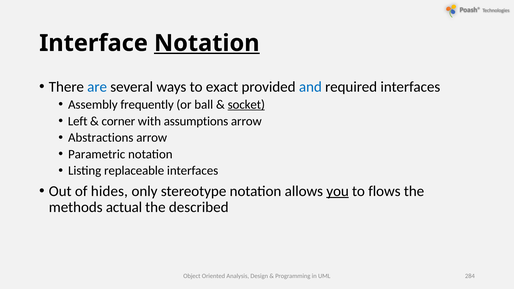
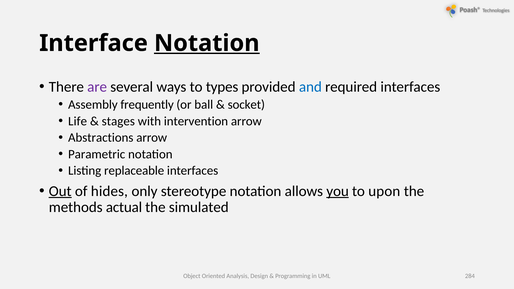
are colour: blue -> purple (97, 87)
exact: exact -> types (222, 87)
socket underline: present -> none (246, 105)
Left: Left -> Life (78, 121)
corner: corner -> stages (118, 121)
assumptions: assumptions -> intervention (196, 121)
Out underline: none -> present (60, 191)
flows: flows -> upon (384, 191)
described: described -> simulated (199, 207)
